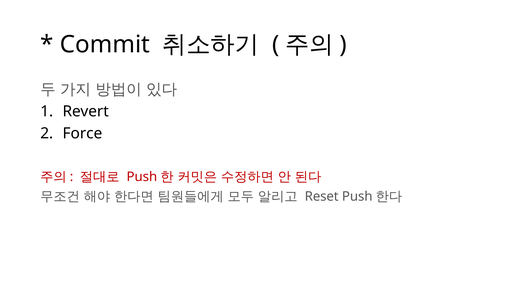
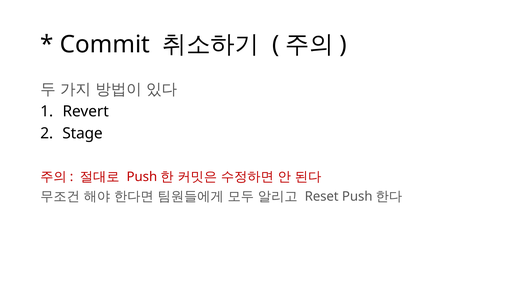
Force: Force -> Stage (83, 134)
